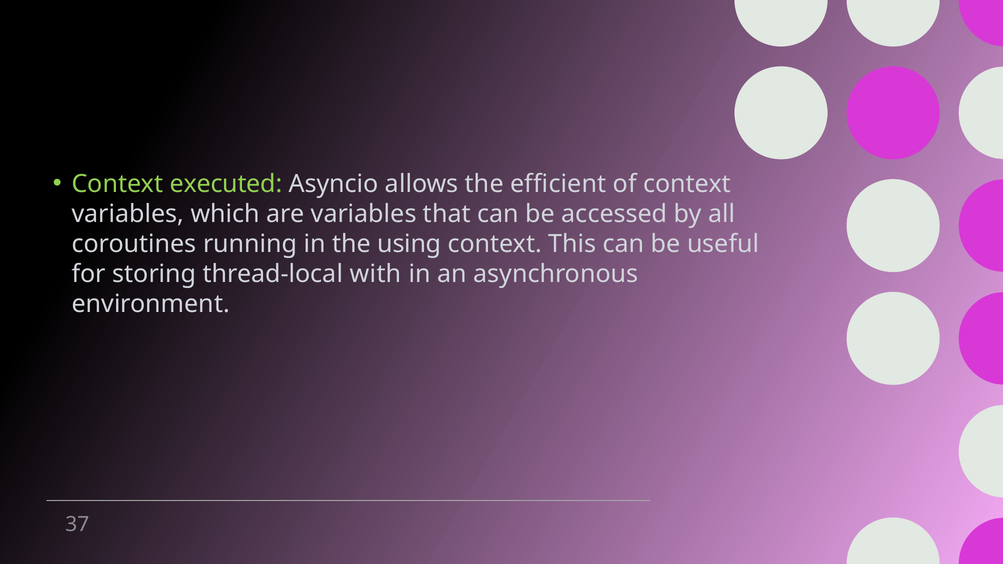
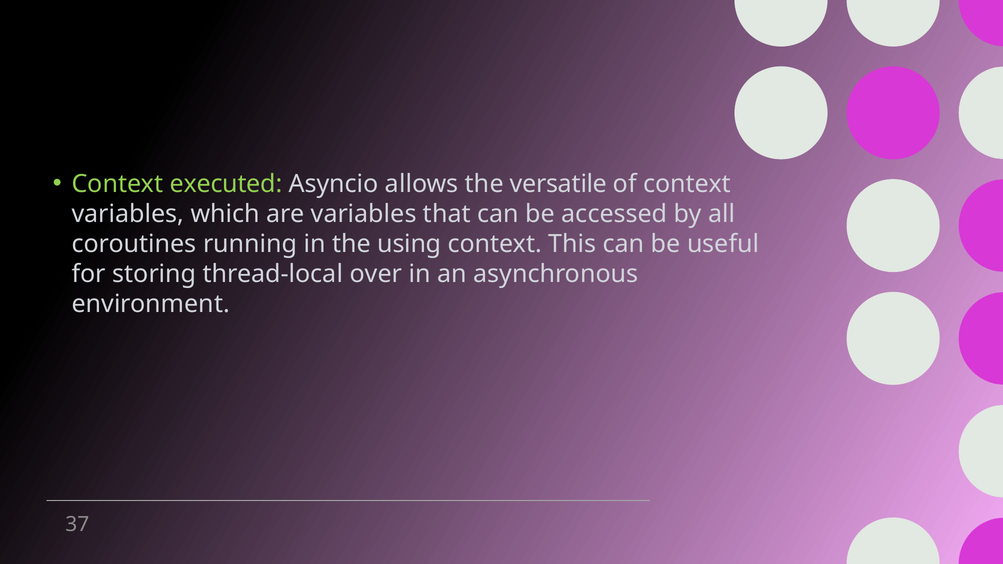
efficient: efficient -> versatile (558, 184)
with: with -> over (376, 274)
